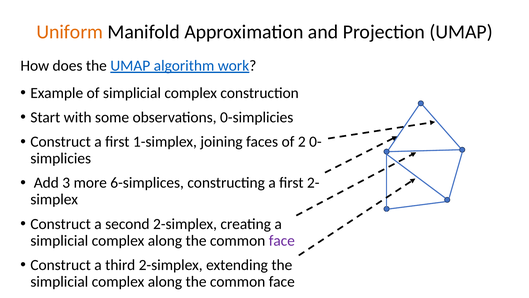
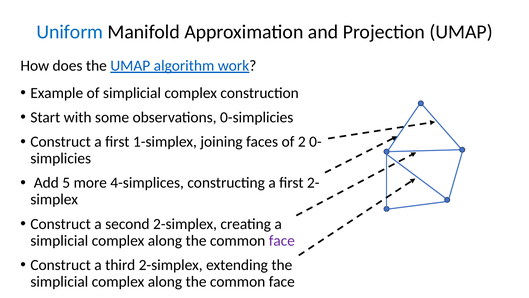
Uniform colour: orange -> blue (70, 32)
3: 3 -> 5 (66, 183)
6-simplices: 6-simplices -> 4-simplices (147, 183)
